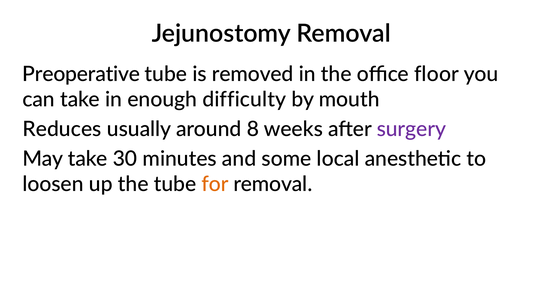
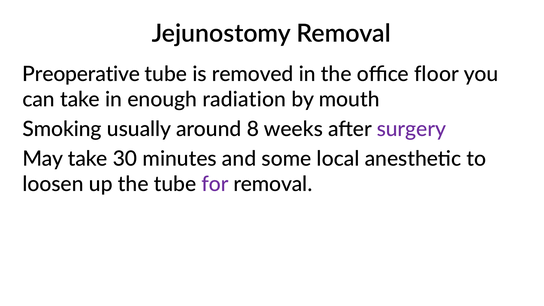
difficulty: difficulty -> radiation (244, 99)
Reduces: Reduces -> Smoking (62, 129)
for colour: orange -> purple (215, 184)
